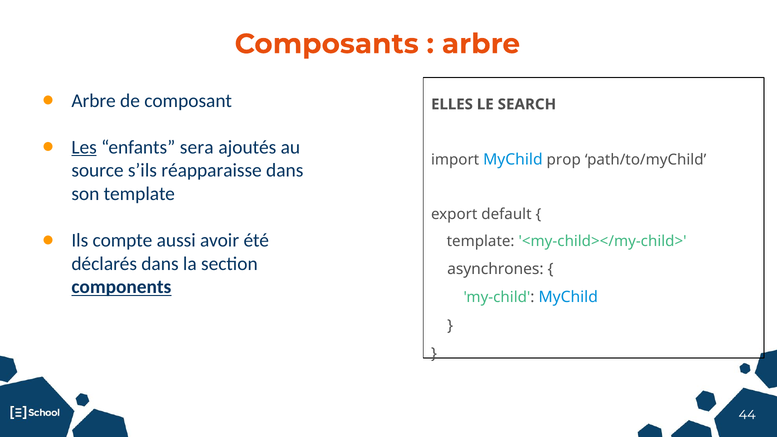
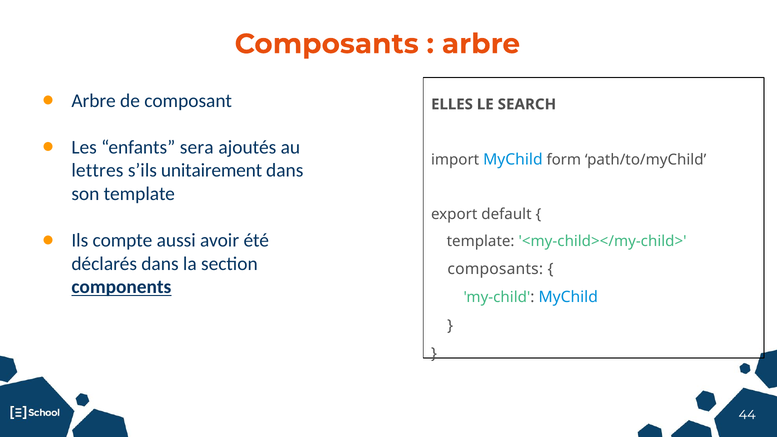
Les underline: present -> none (84, 147)
prop: prop -> form (564, 160)
source: source -> lettres (97, 171)
réapparaisse: réapparaisse -> unitairement (212, 171)
asynchrones: asynchrones -> composants (495, 269)
